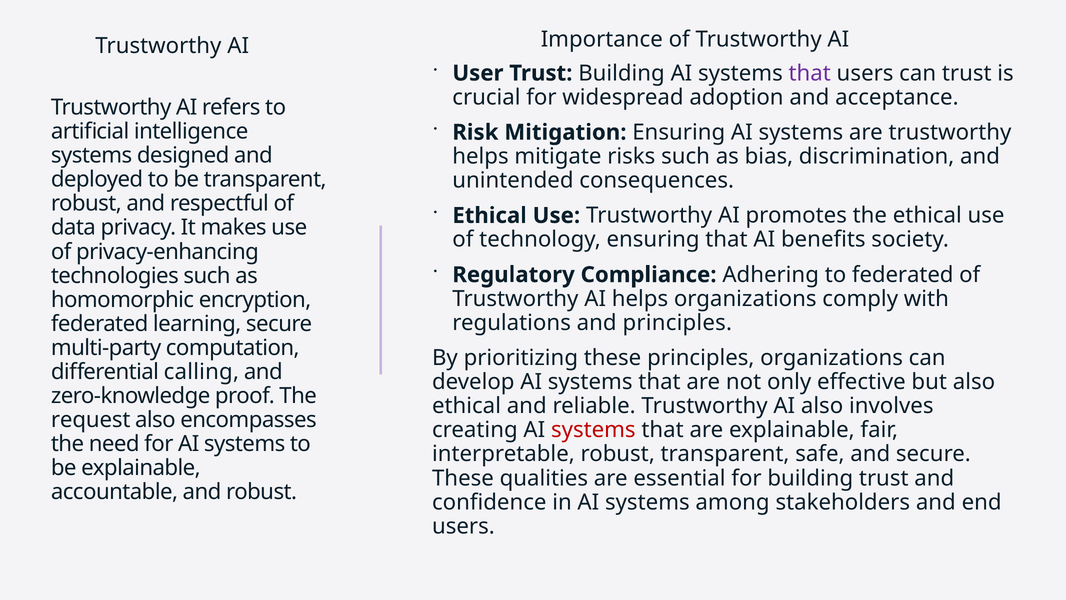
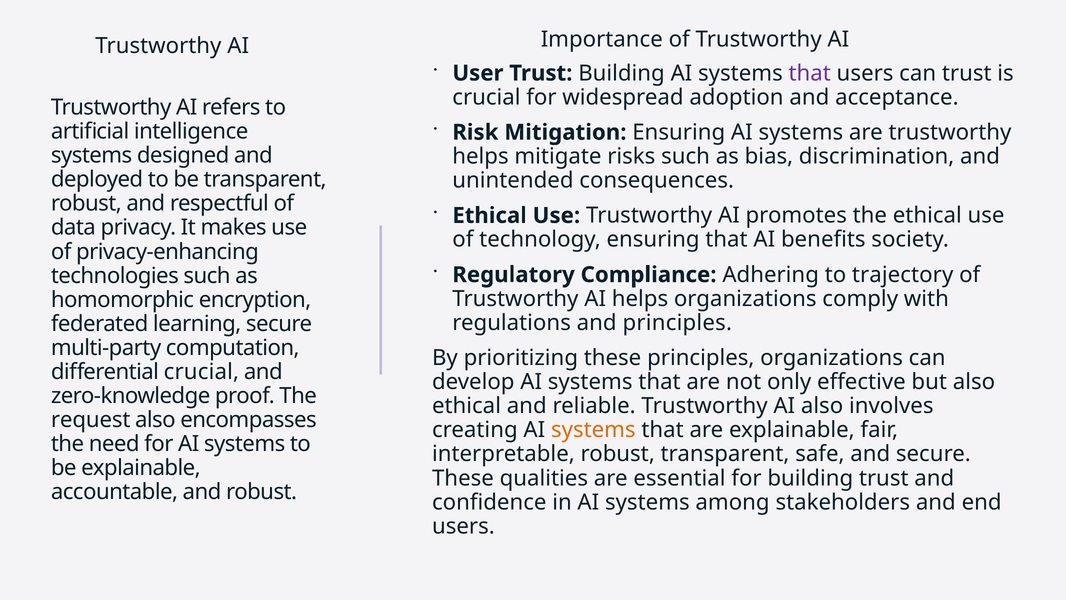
to federated: federated -> trajectory (903, 275)
differential calling: calling -> crucial (201, 372)
systems colour: red -> orange (593, 430)
